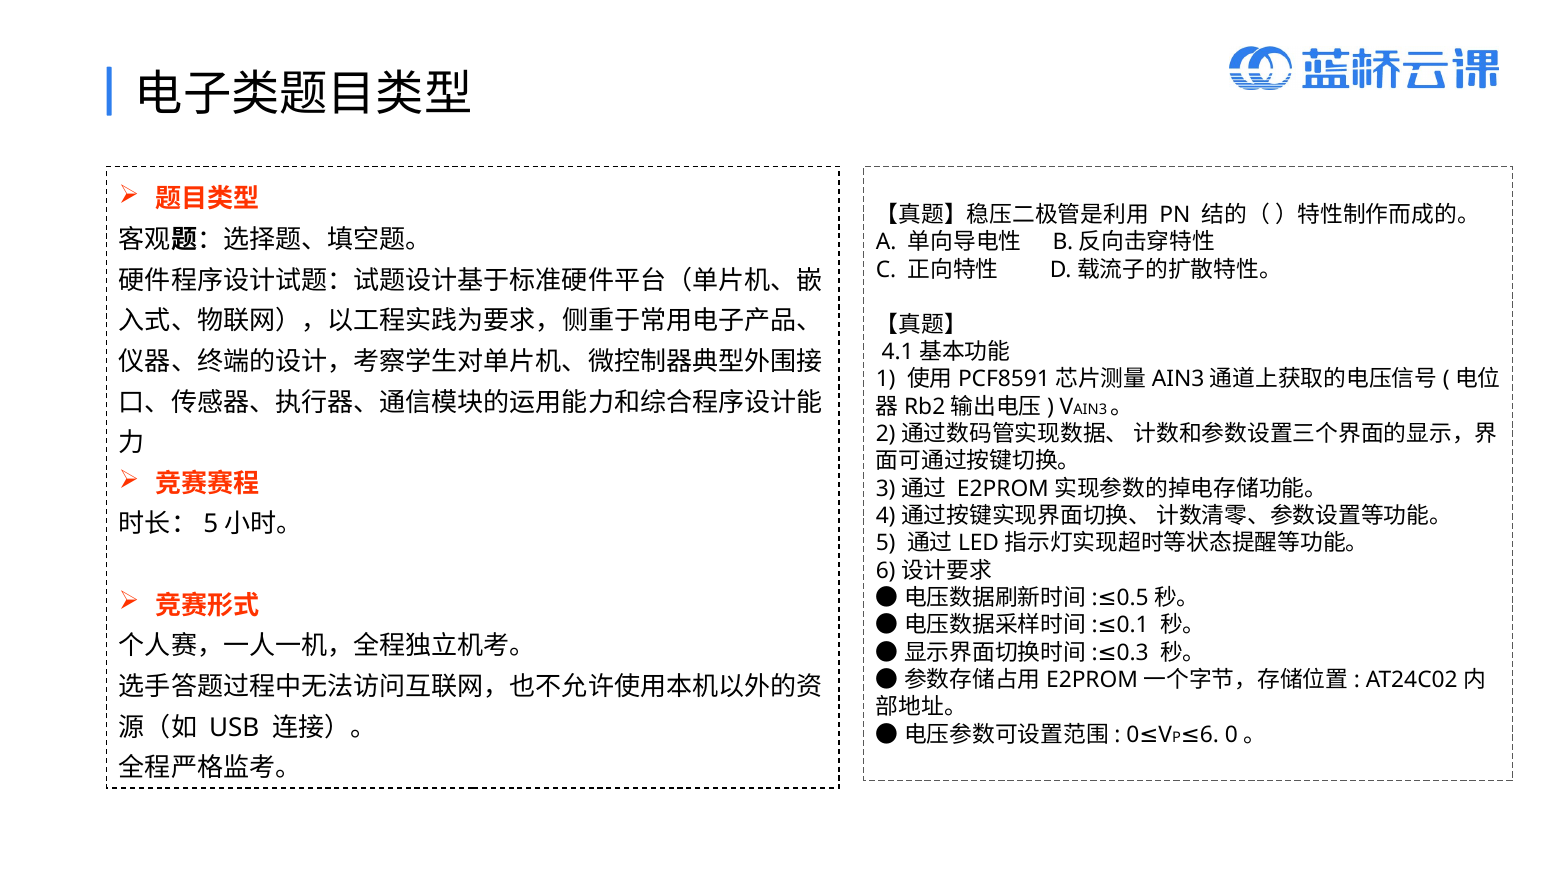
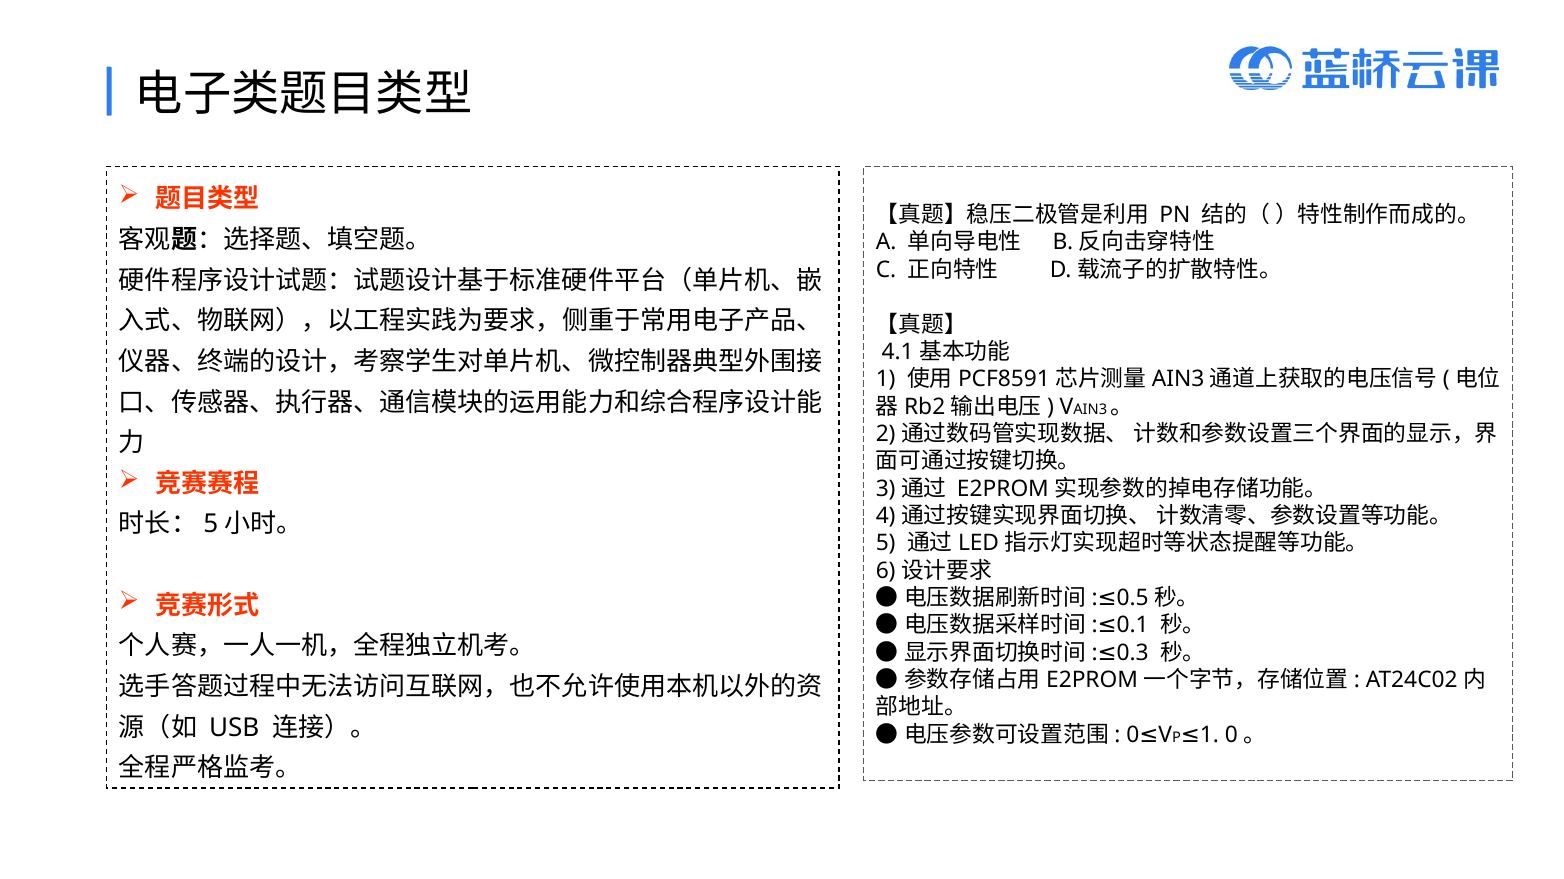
6: 6 -> 1 (1209, 735)
